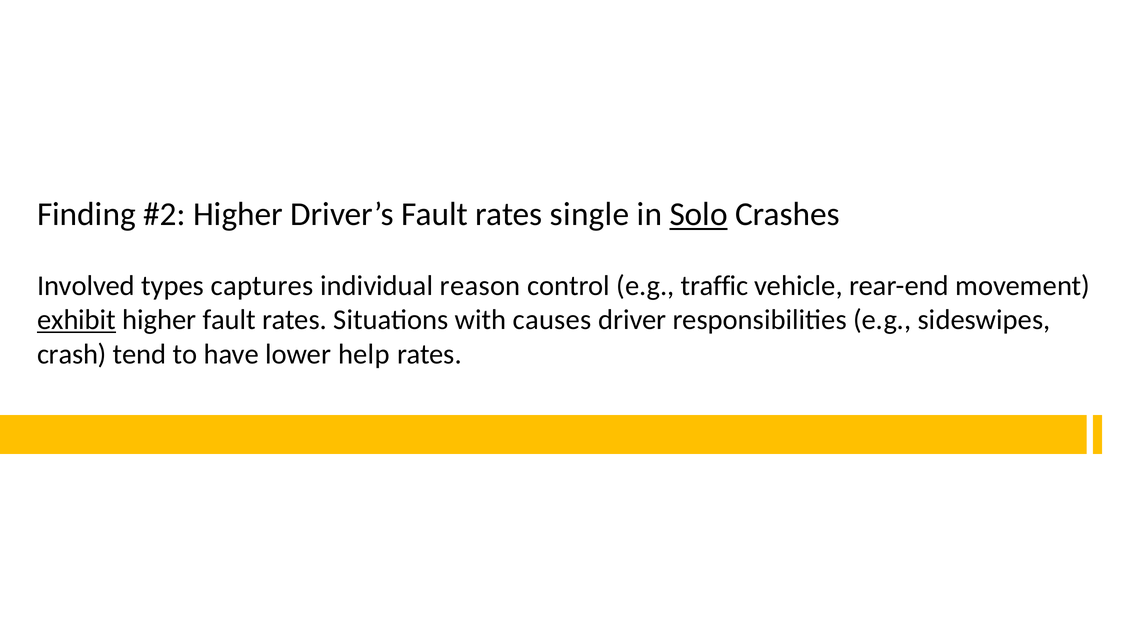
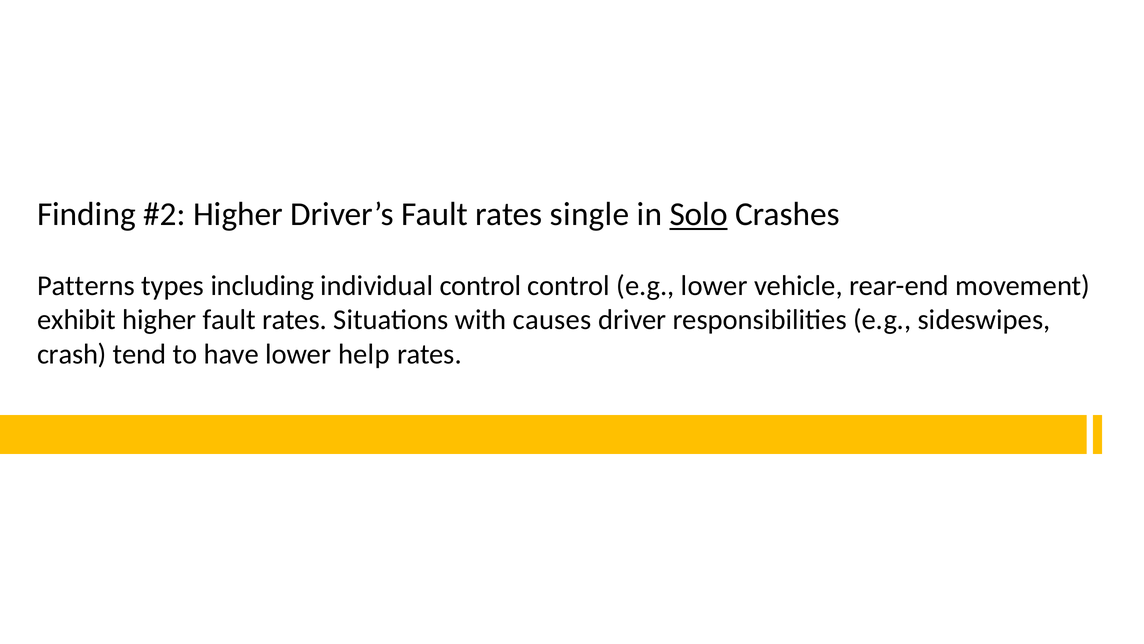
Involved: Involved -> Patterns (86, 285)
captures: captures -> including (262, 285)
individual reason: reason -> control (480, 285)
e.g traffic: traffic -> lower (714, 285)
exhibit underline: present -> none (77, 320)
